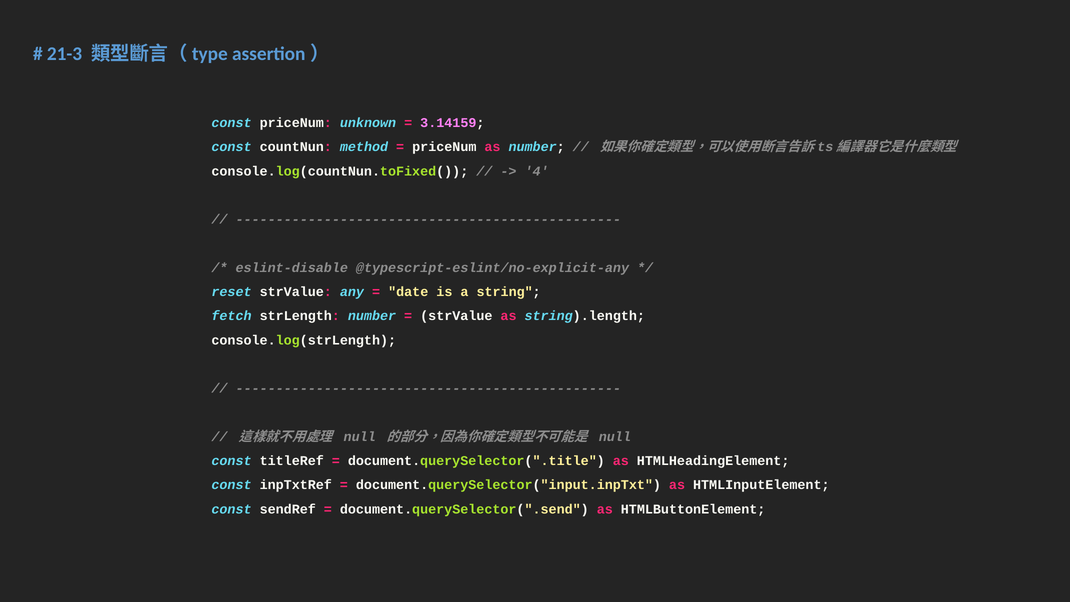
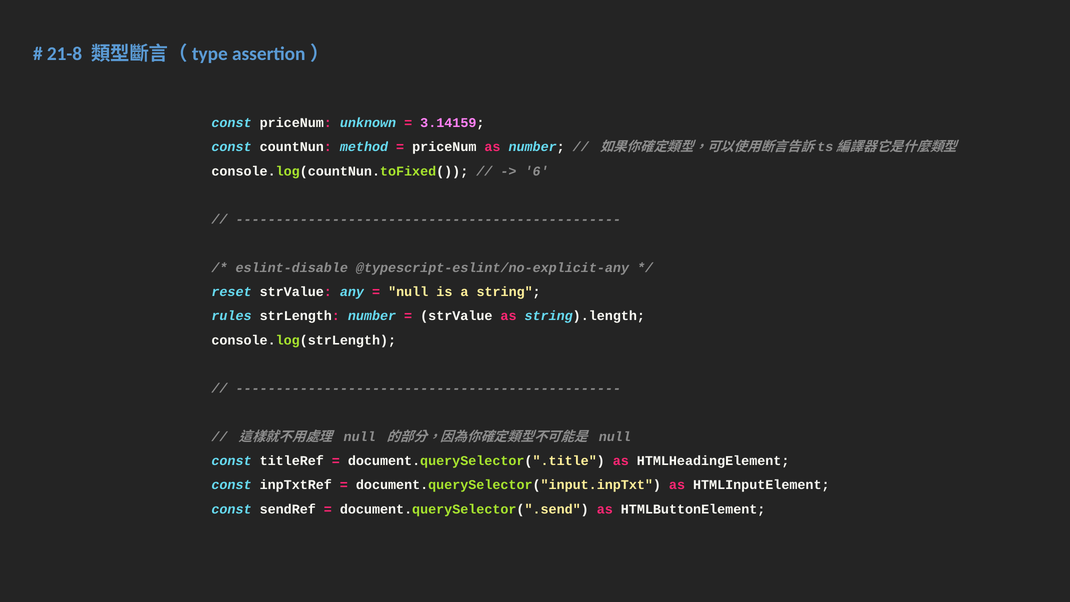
21-3: 21-3 -> 21-8 (65, 54)
4: 4 -> 6 (537, 171)
date: date -> null (408, 292)
fetch: fetch -> rules (232, 316)
